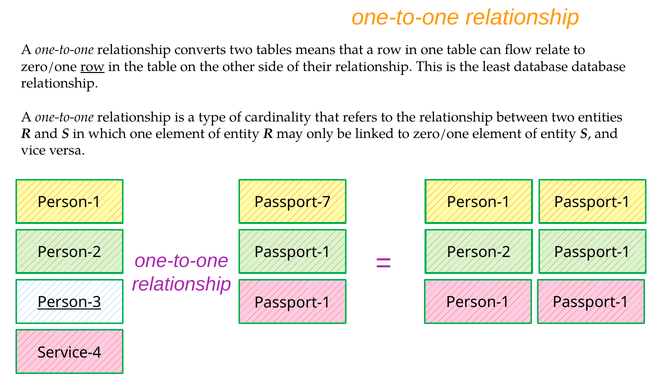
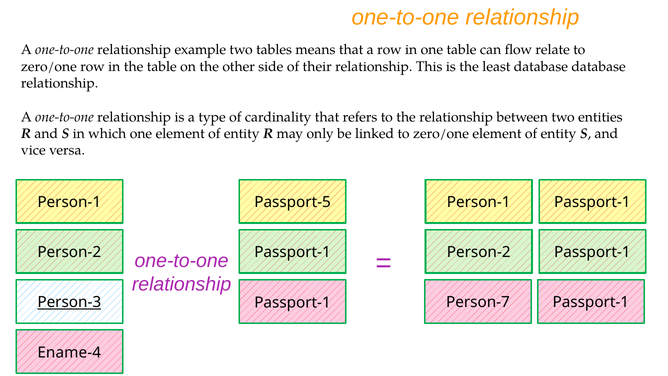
converts: converts -> example (200, 50)
row underline: present -> none (93, 66)
Passport-7: Passport-7 -> Passport-5 (293, 202)
Passport-1 Person-1: Person-1 -> Person-7 (478, 302)
Service-4: Service-4 -> Ename-4 (69, 352)
